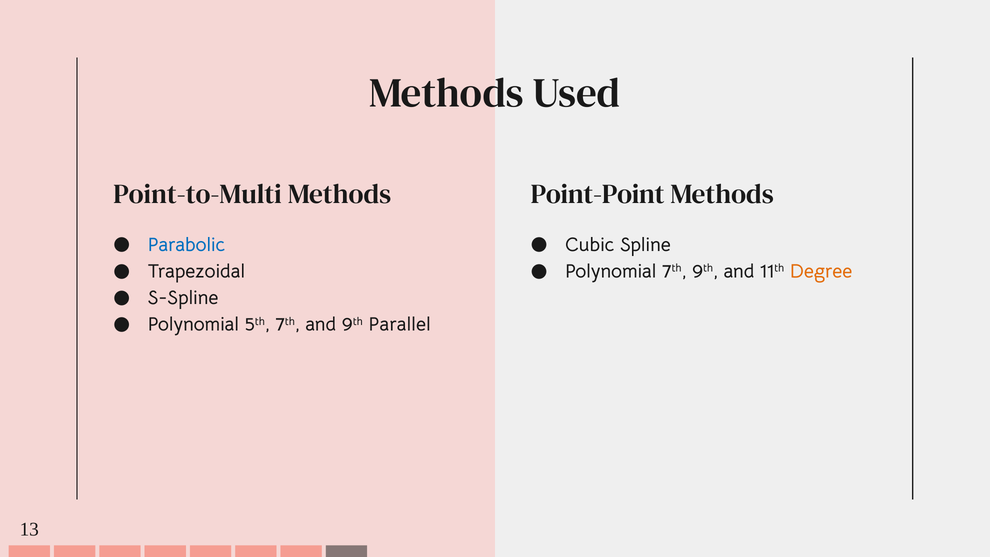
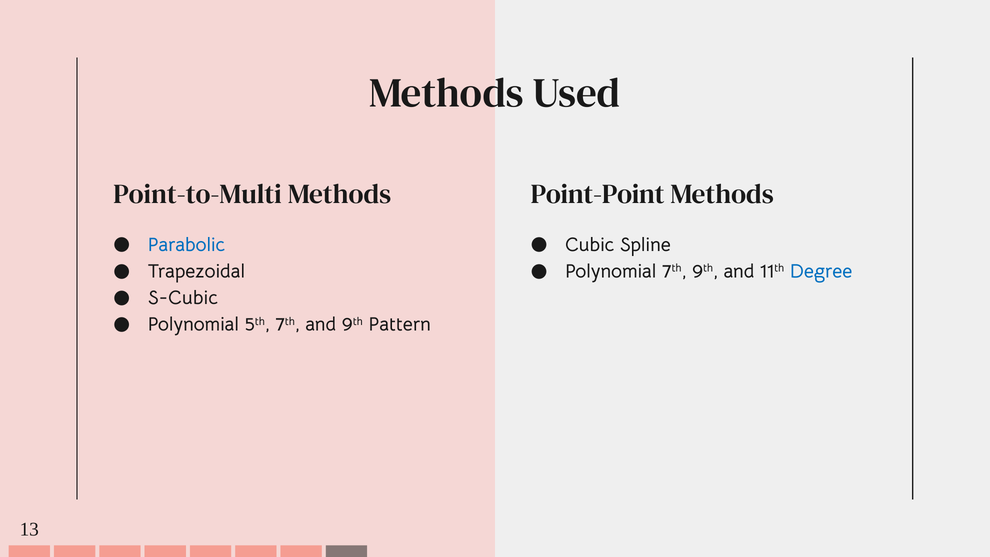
Degree colour: orange -> blue (821, 271)
S-Spline: S-Spline -> S-Cubic (183, 298)
Parallel: Parallel -> Pattern (400, 324)
